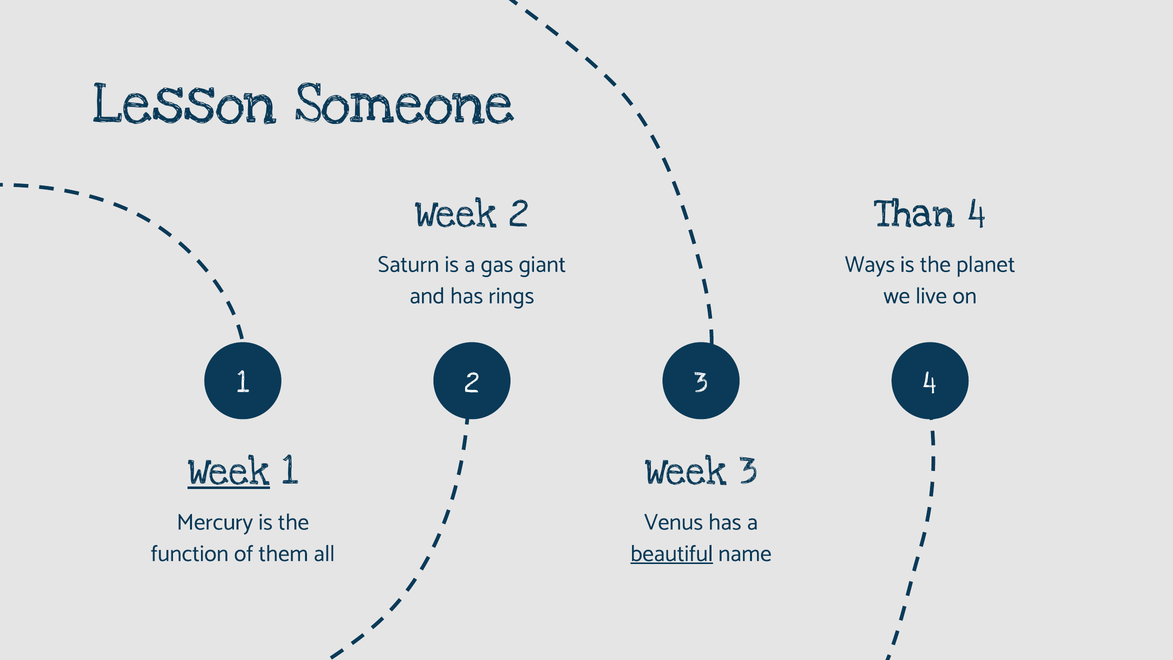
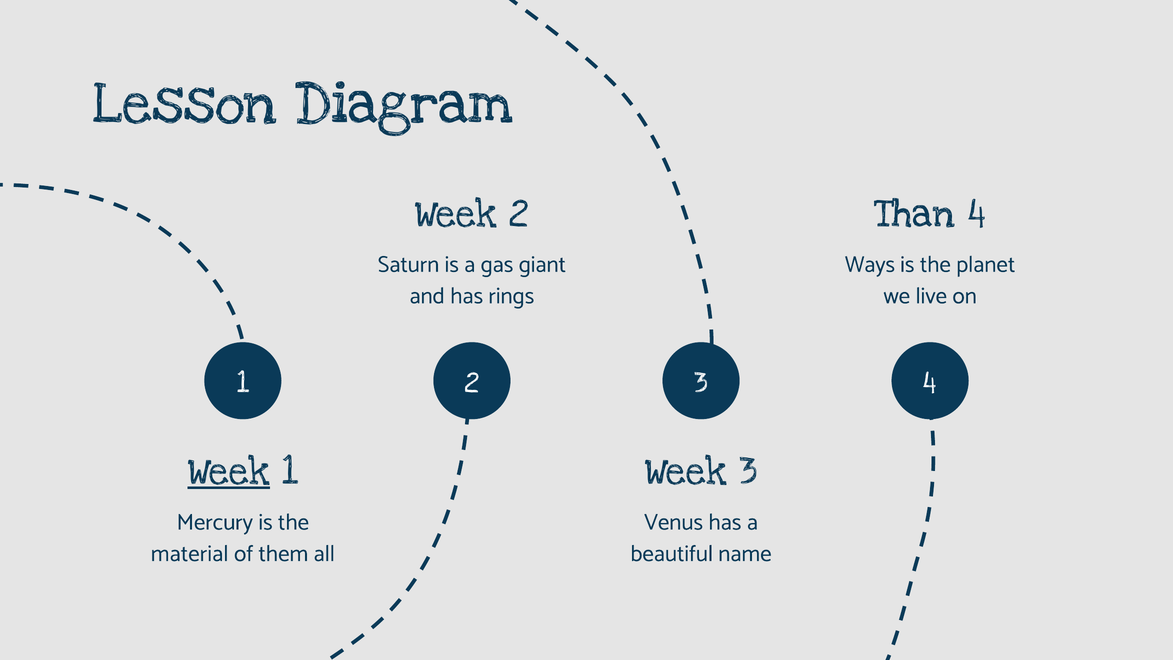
Someone: Someone -> Diagram (405, 103)
function: function -> material (190, 553)
beautiful underline: present -> none (672, 553)
